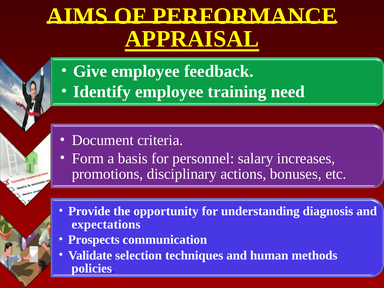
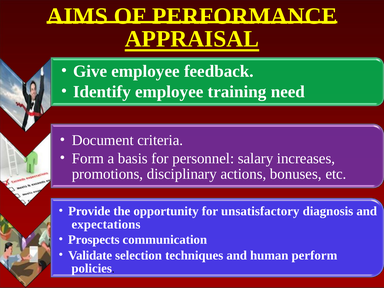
understanding: understanding -> unsatisfactory (260, 211)
methods: methods -> perform (314, 255)
